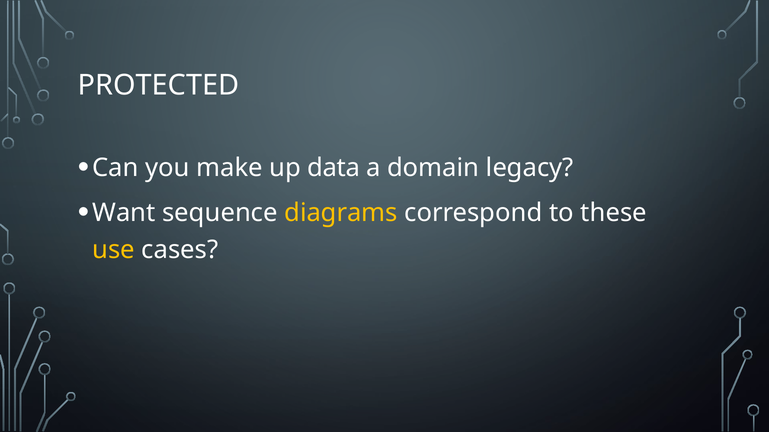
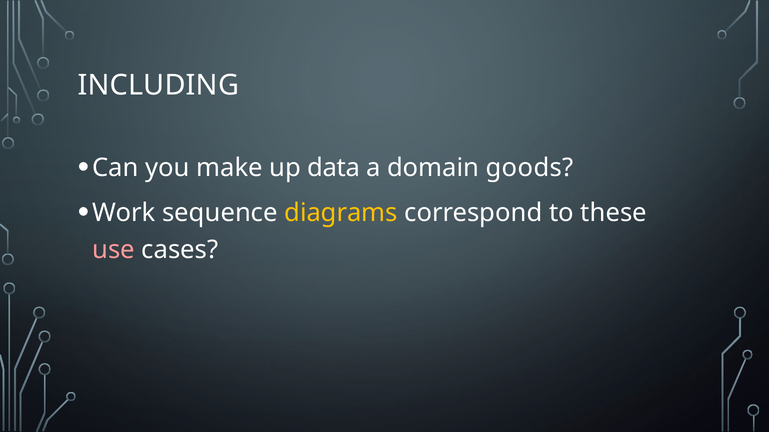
PROTECTED: PROTECTED -> INCLUDING (158, 85)
legacy: legacy -> goods (530, 168)
Want: Want -> Work (124, 213)
use colour: yellow -> pink (113, 250)
